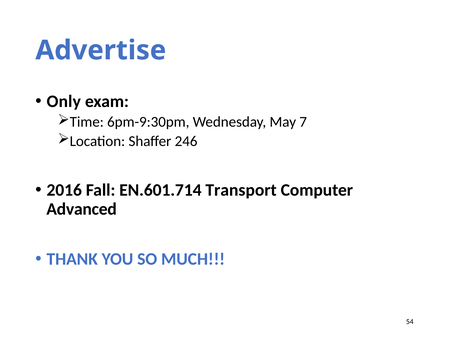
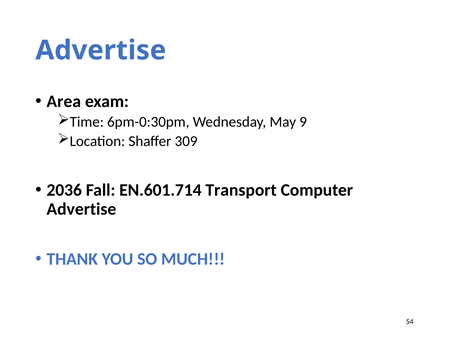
Only: Only -> Area (64, 101)
6pm-9:30pm: 6pm-9:30pm -> 6pm-0:30pm (148, 122)
7: 7 -> 9 (303, 122)
246: 246 -> 309 (186, 141)
2016: 2016 -> 2036 (64, 190)
Advanced: Advanced -> Advertise (81, 209)
